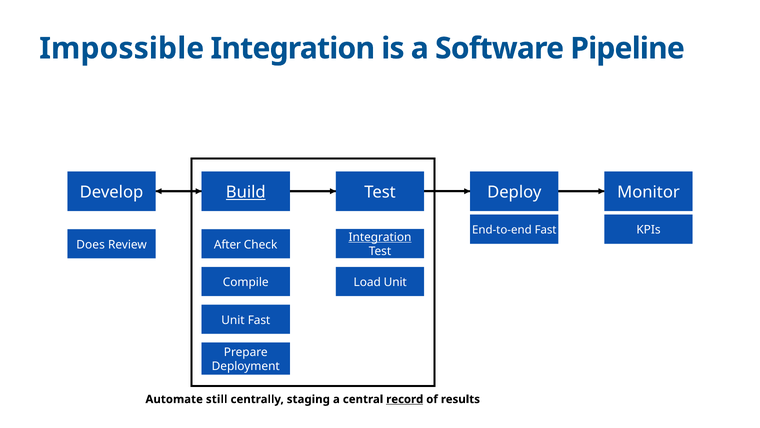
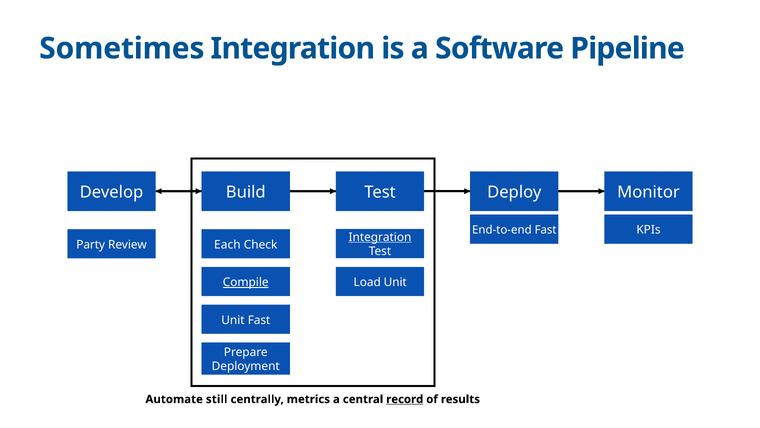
Impossible: Impossible -> Sometimes (122, 48)
Build underline: present -> none (246, 192)
Does: Does -> Party (91, 244)
After: After -> Each (227, 244)
Compile underline: none -> present (246, 282)
staging: staging -> metrics (308, 399)
